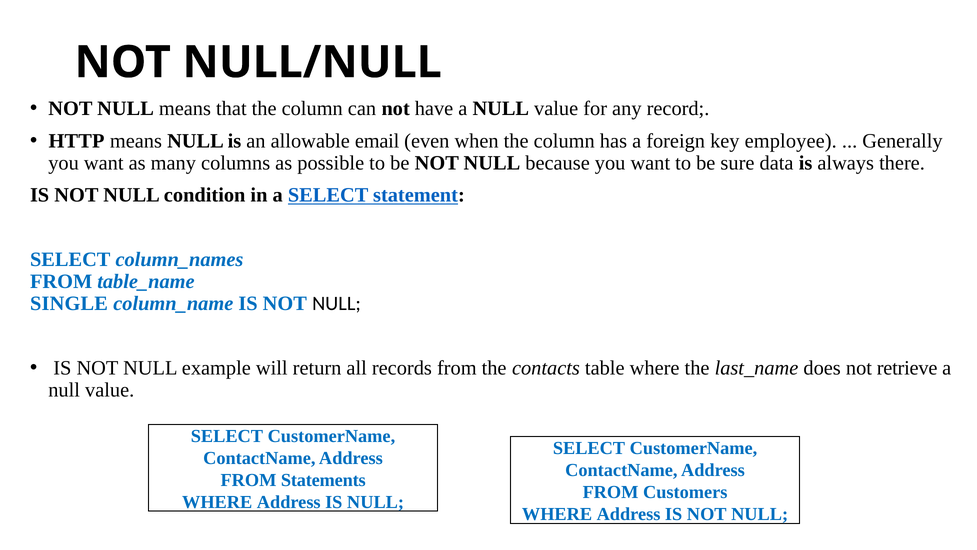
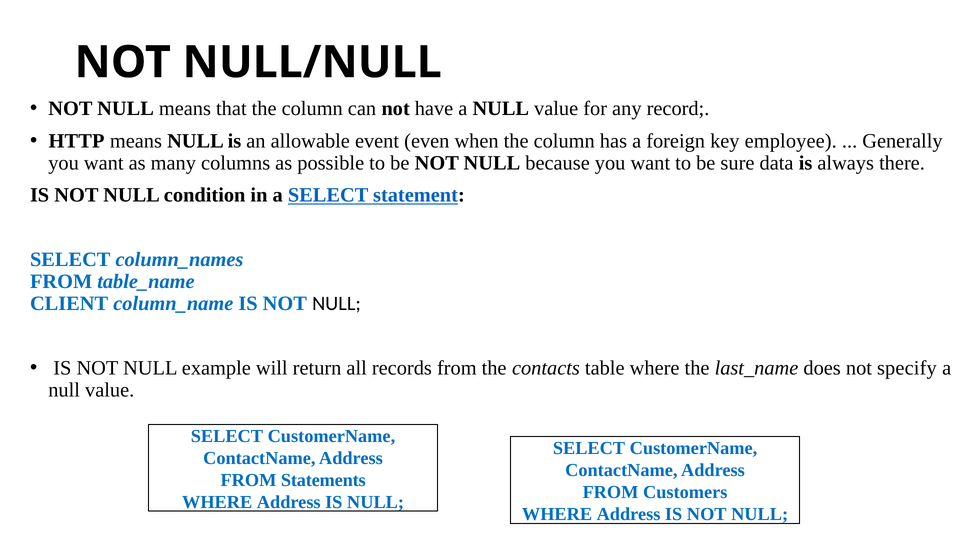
email: email -> event (377, 141)
SINGLE: SINGLE -> CLIENT (69, 303)
retrieve: retrieve -> specify (907, 368)
